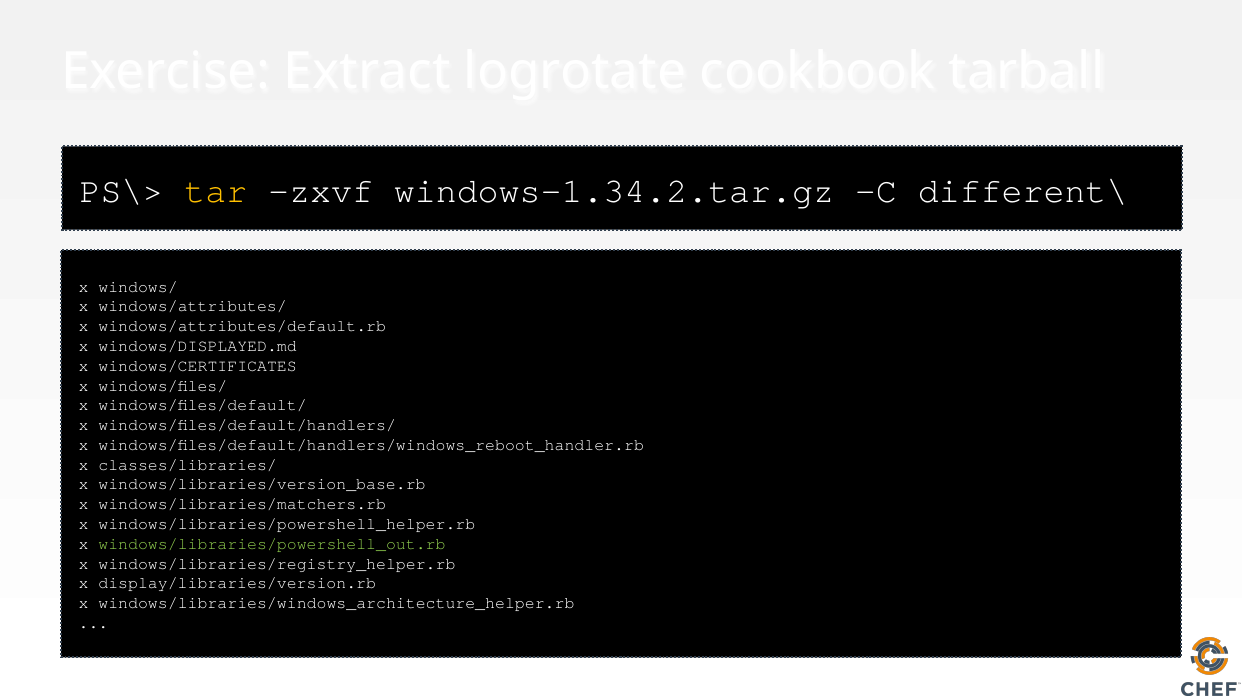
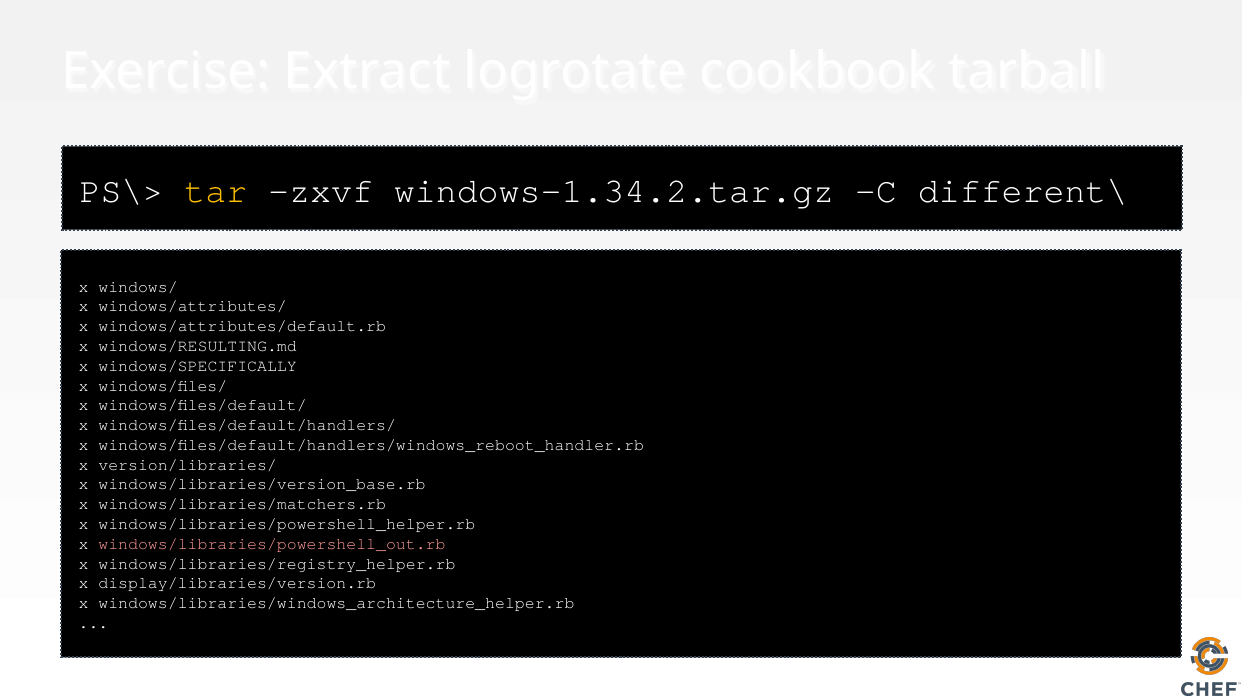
windows/DISPLAYED.md: windows/DISPLAYED.md -> windows/RESULTING.md (198, 346)
windows/CERTIFICATES: windows/CERTIFICATES -> windows/SPECIFICALLY (198, 366)
classes/libraries/: classes/libraries/ -> version/libraries/ (188, 465)
windows/libraries/powershell_out.rb colour: light green -> pink (272, 544)
